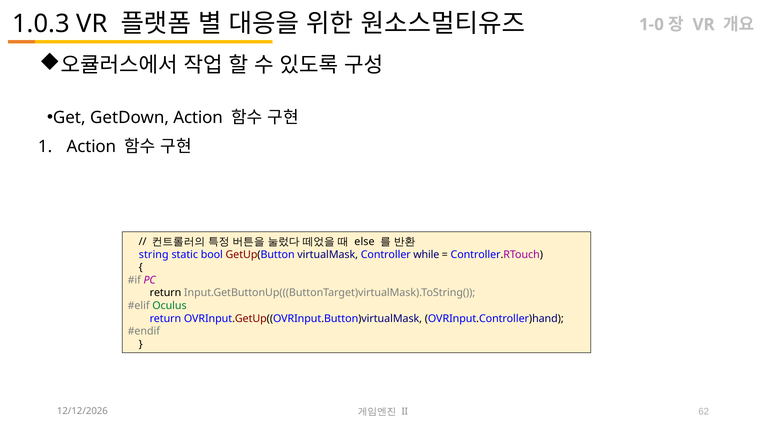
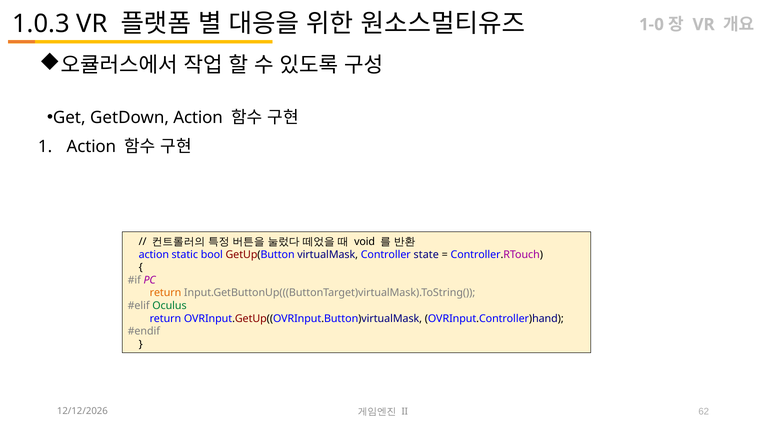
else: else -> void (365, 242)
string: string -> action (154, 255)
while: while -> state (426, 255)
return colour: black -> orange (165, 293)
